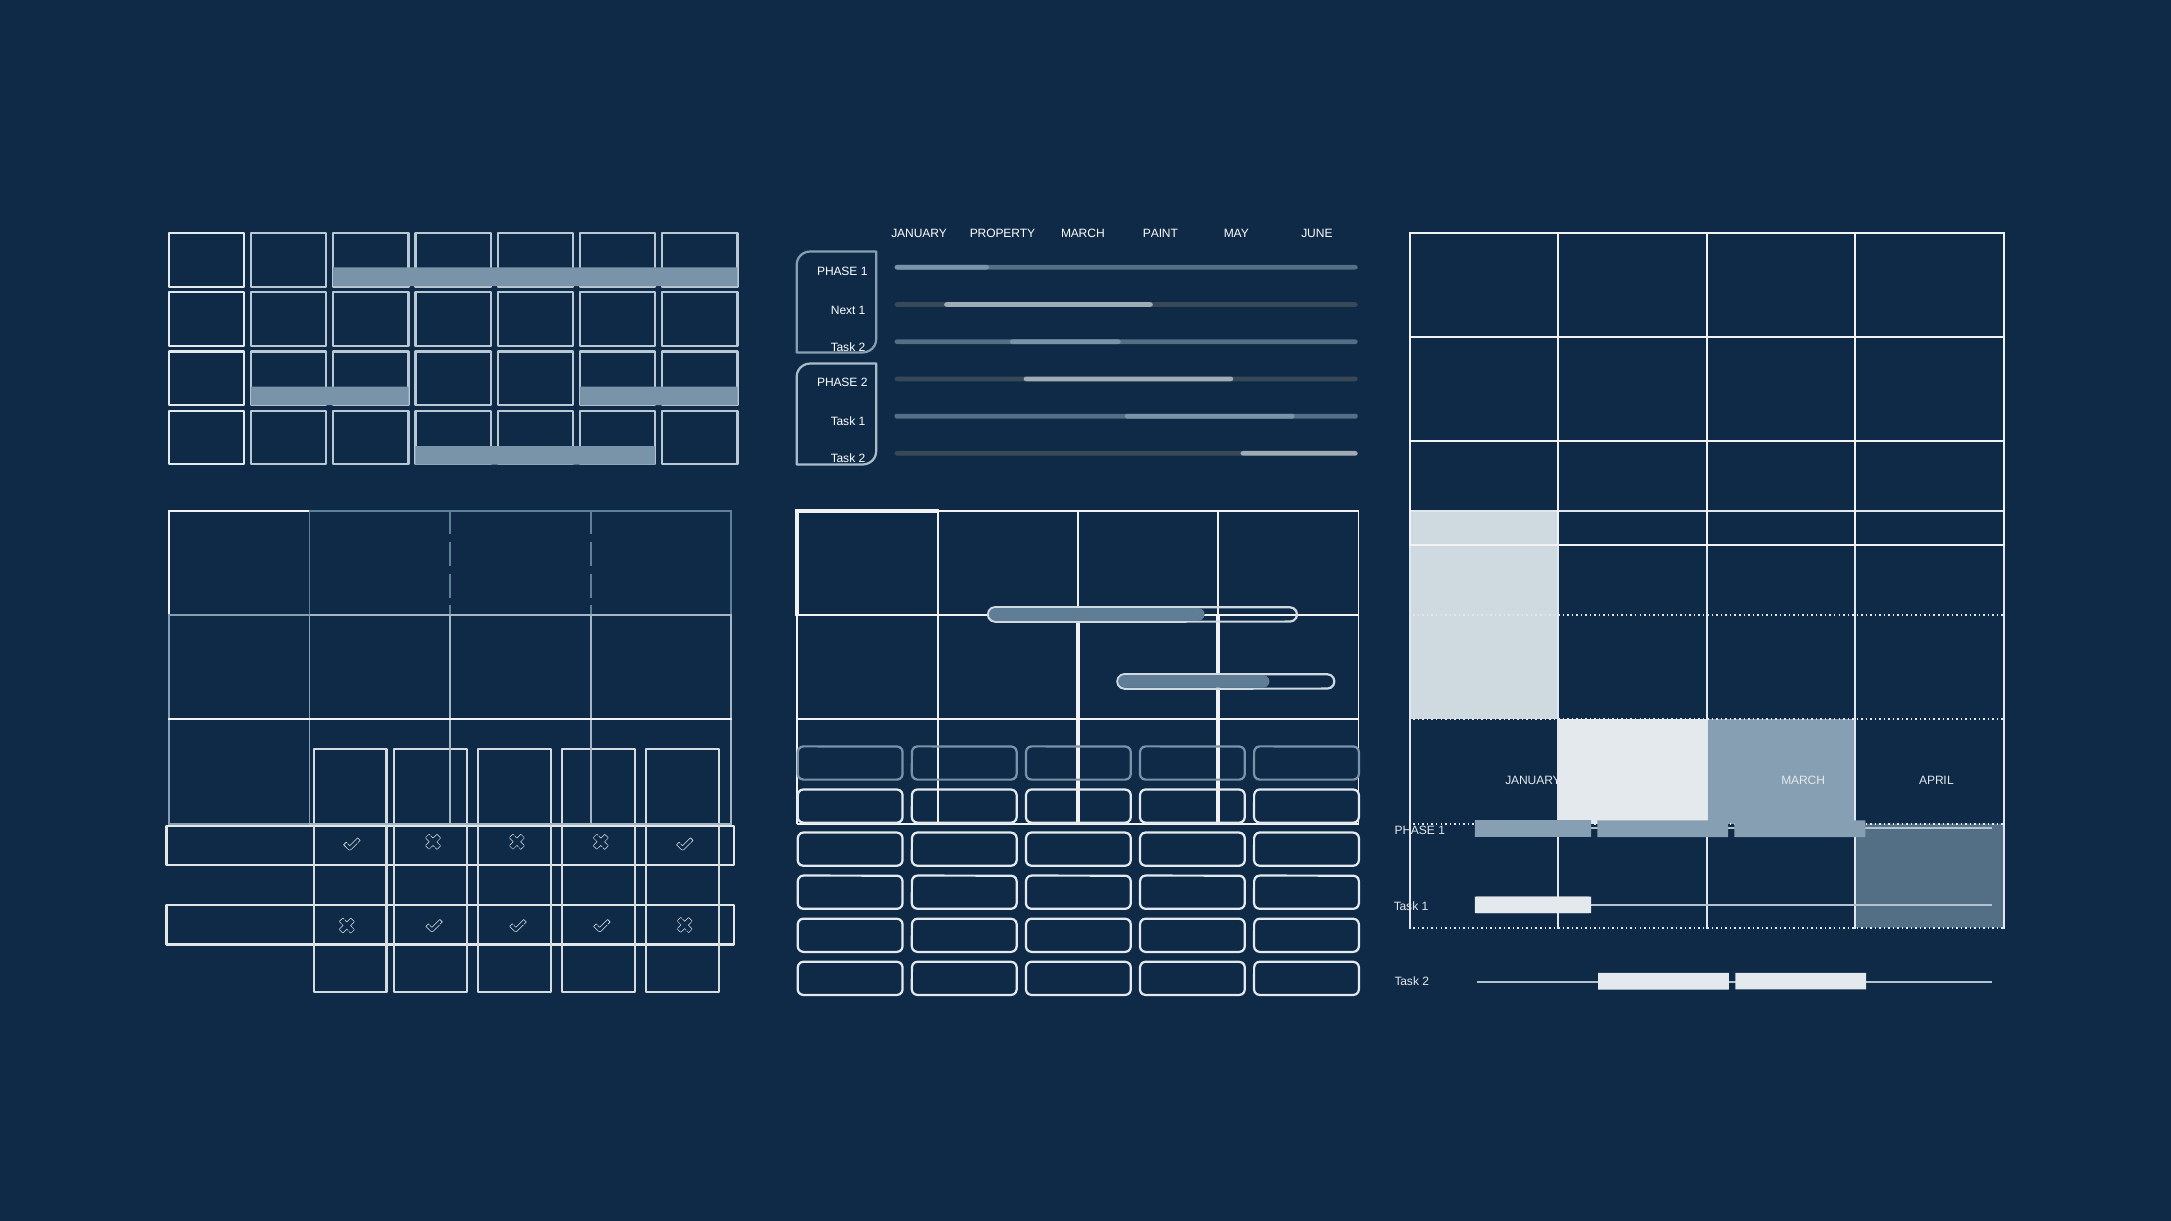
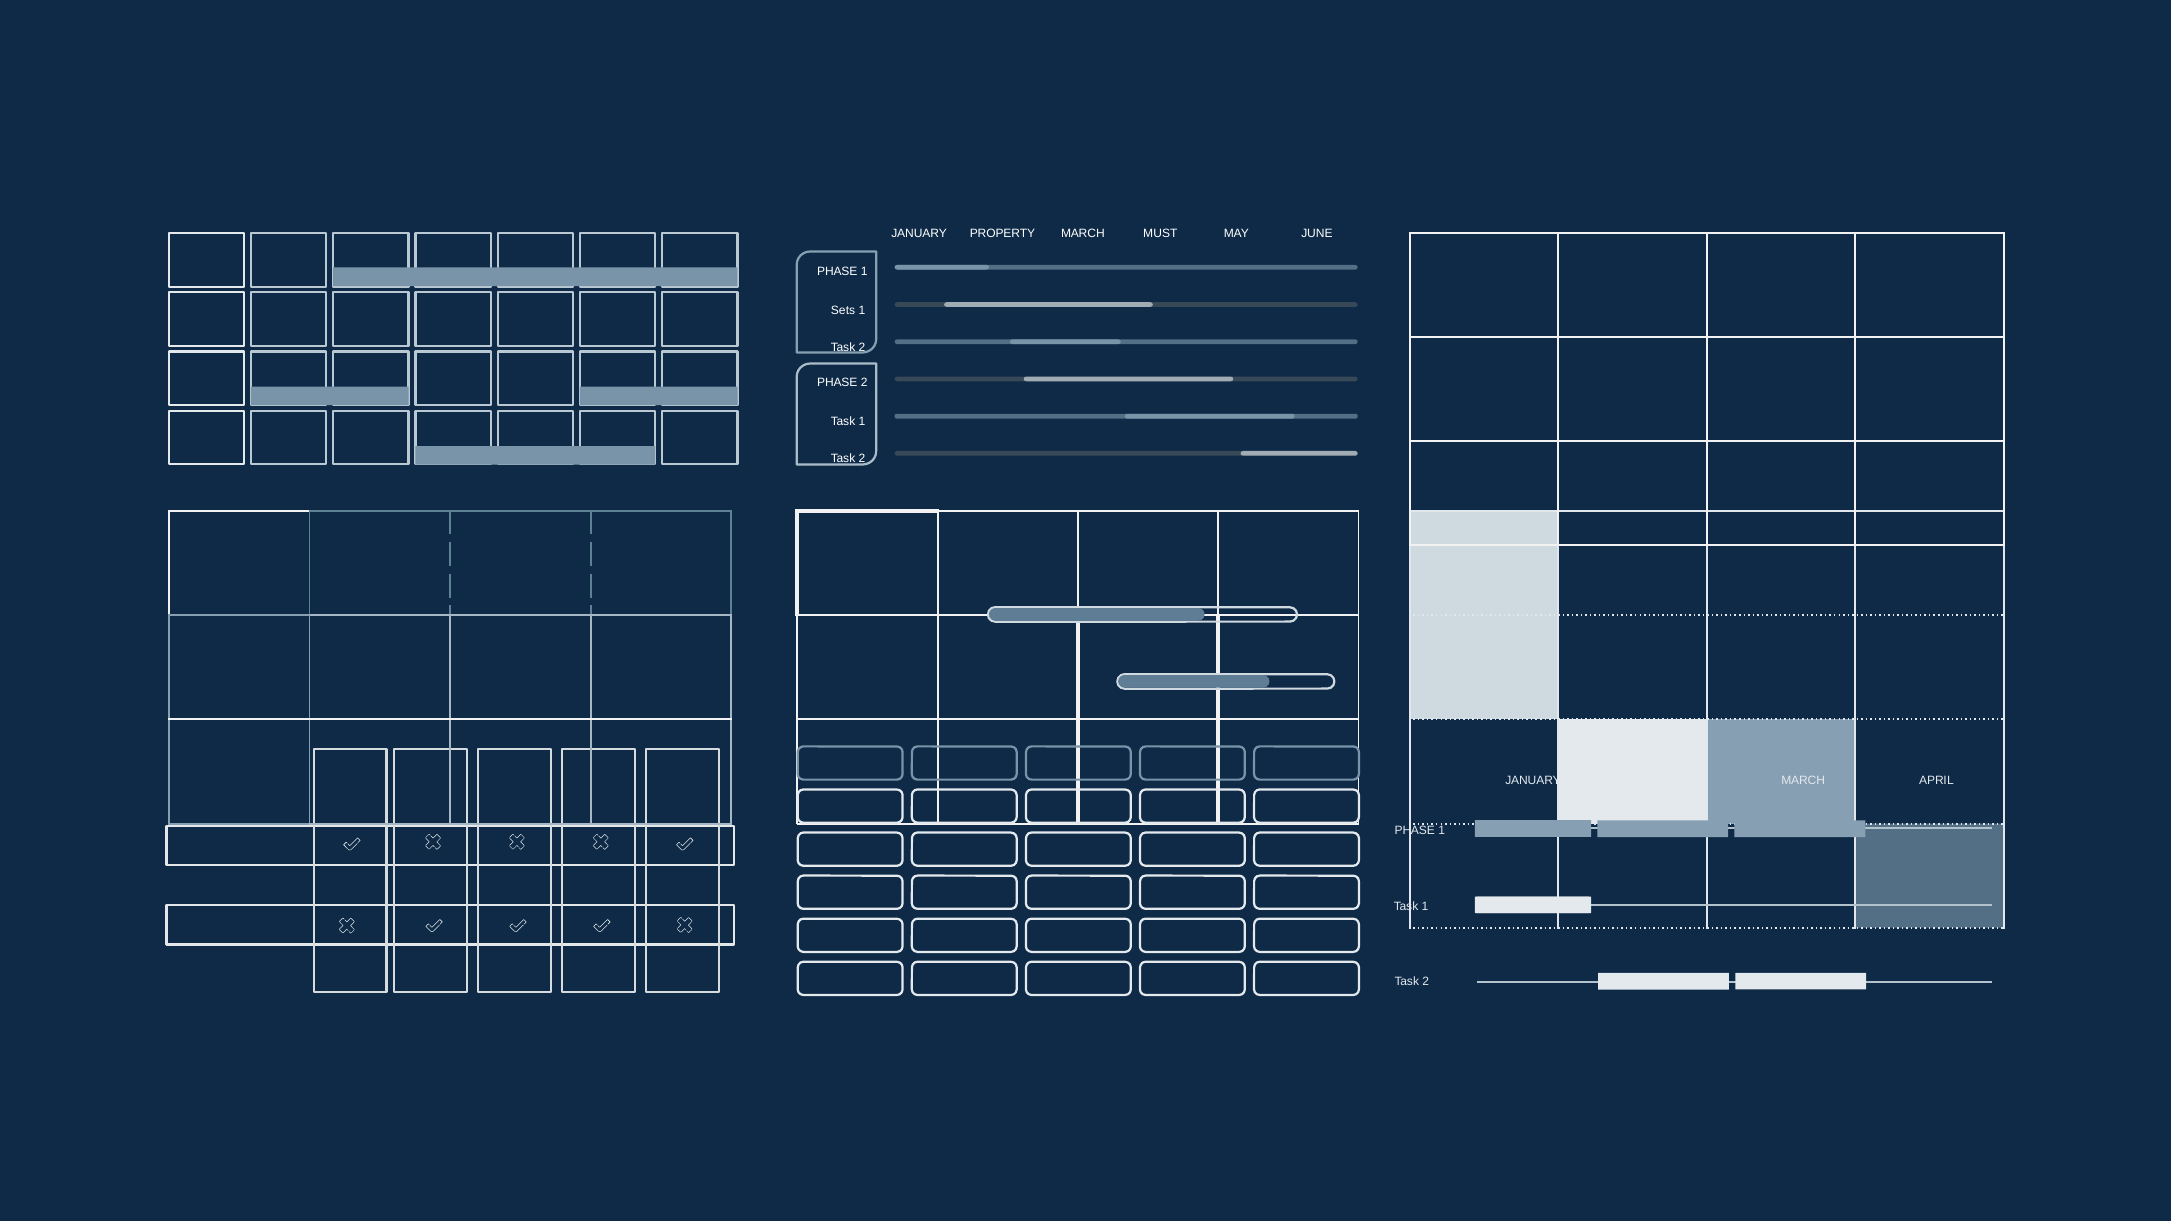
PAINT: PAINT -> MUST (1160, 234)
Next: Next -> Sets (843, 310)
